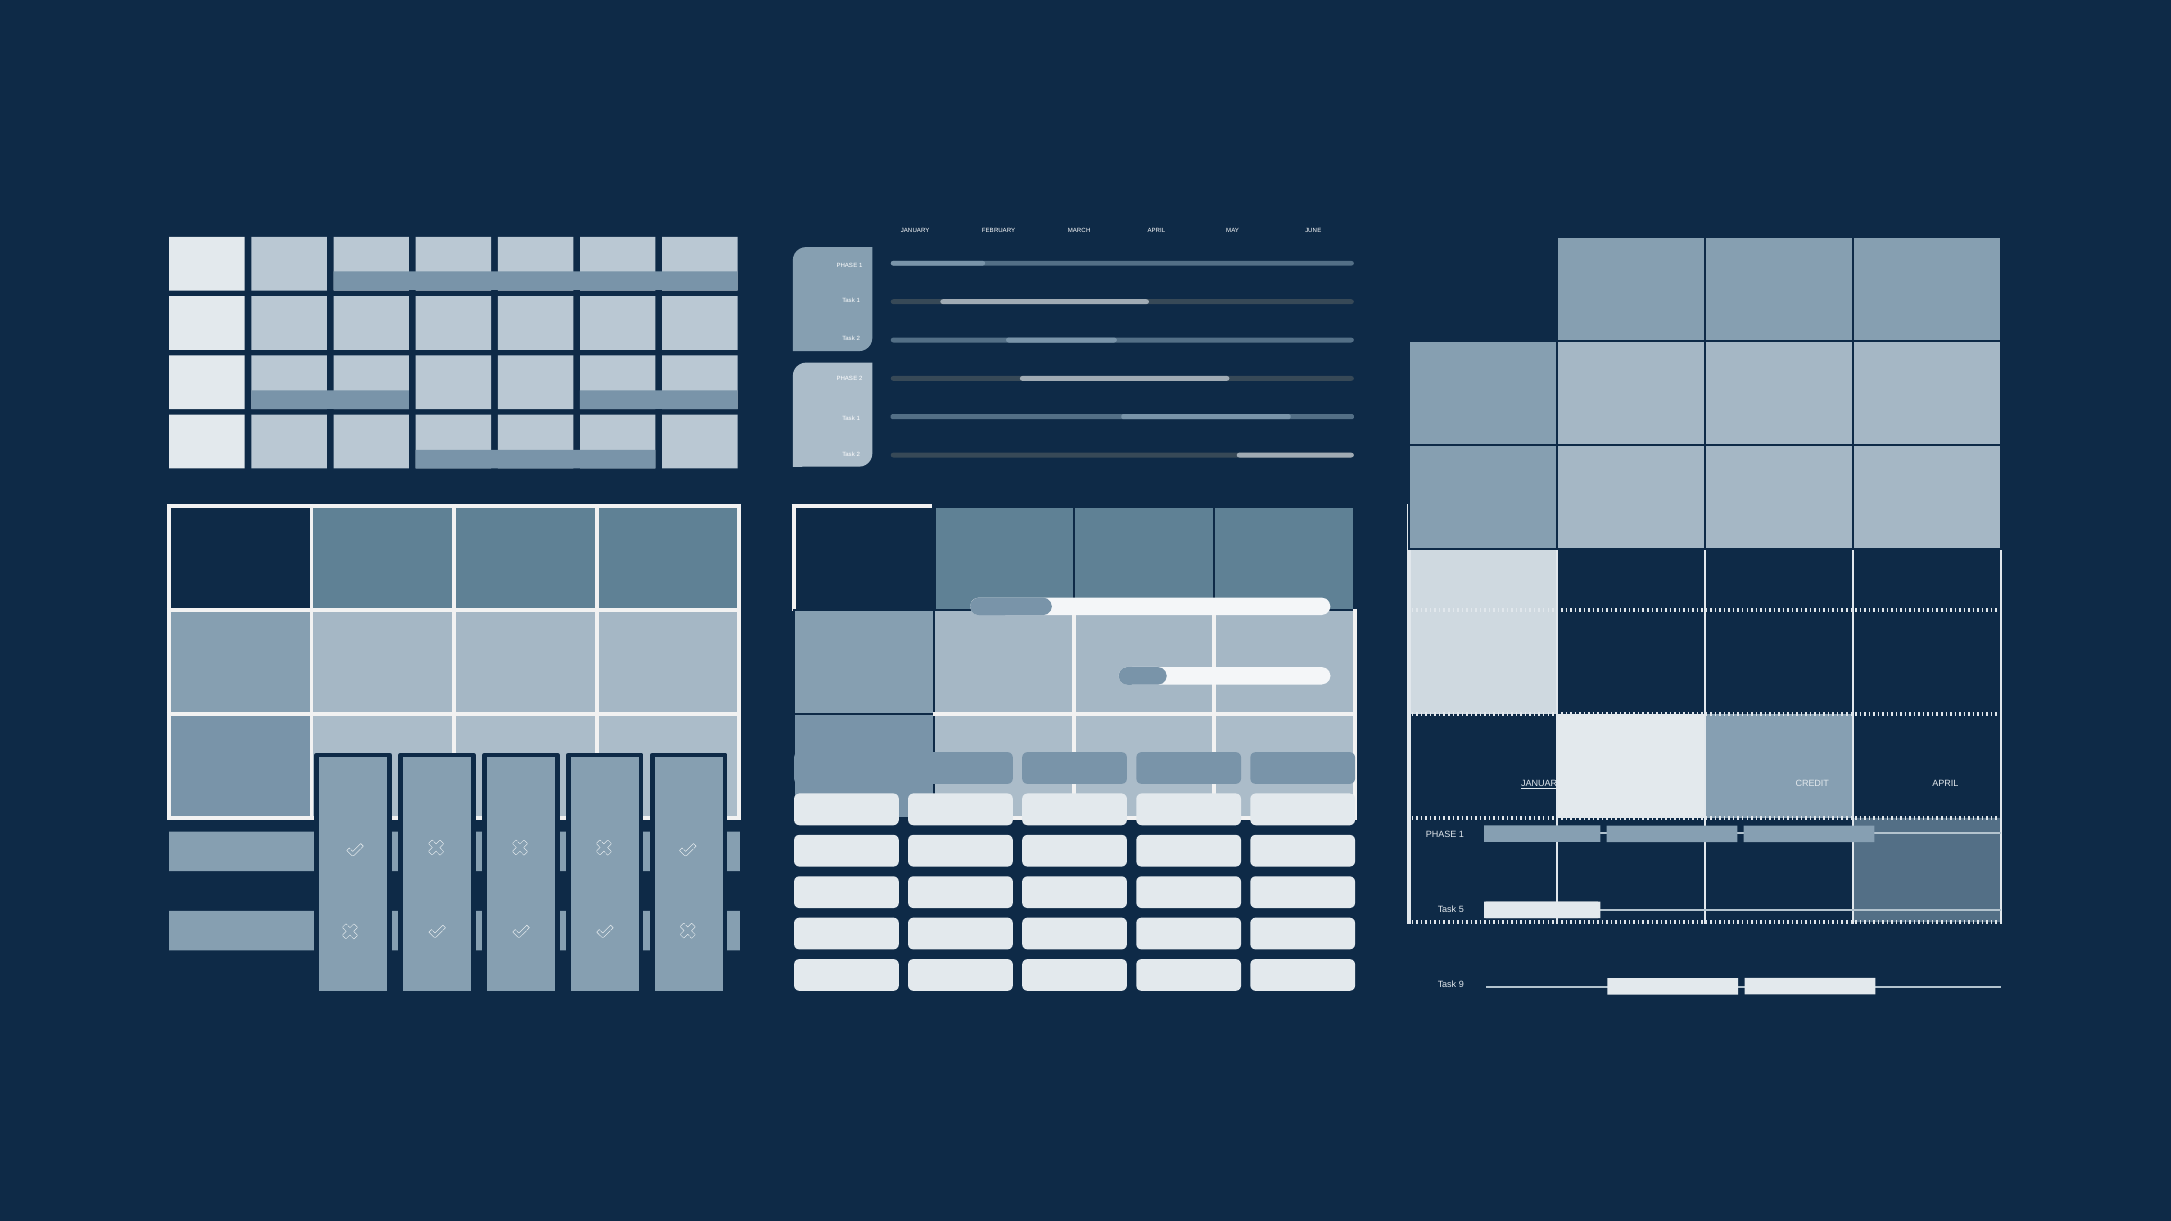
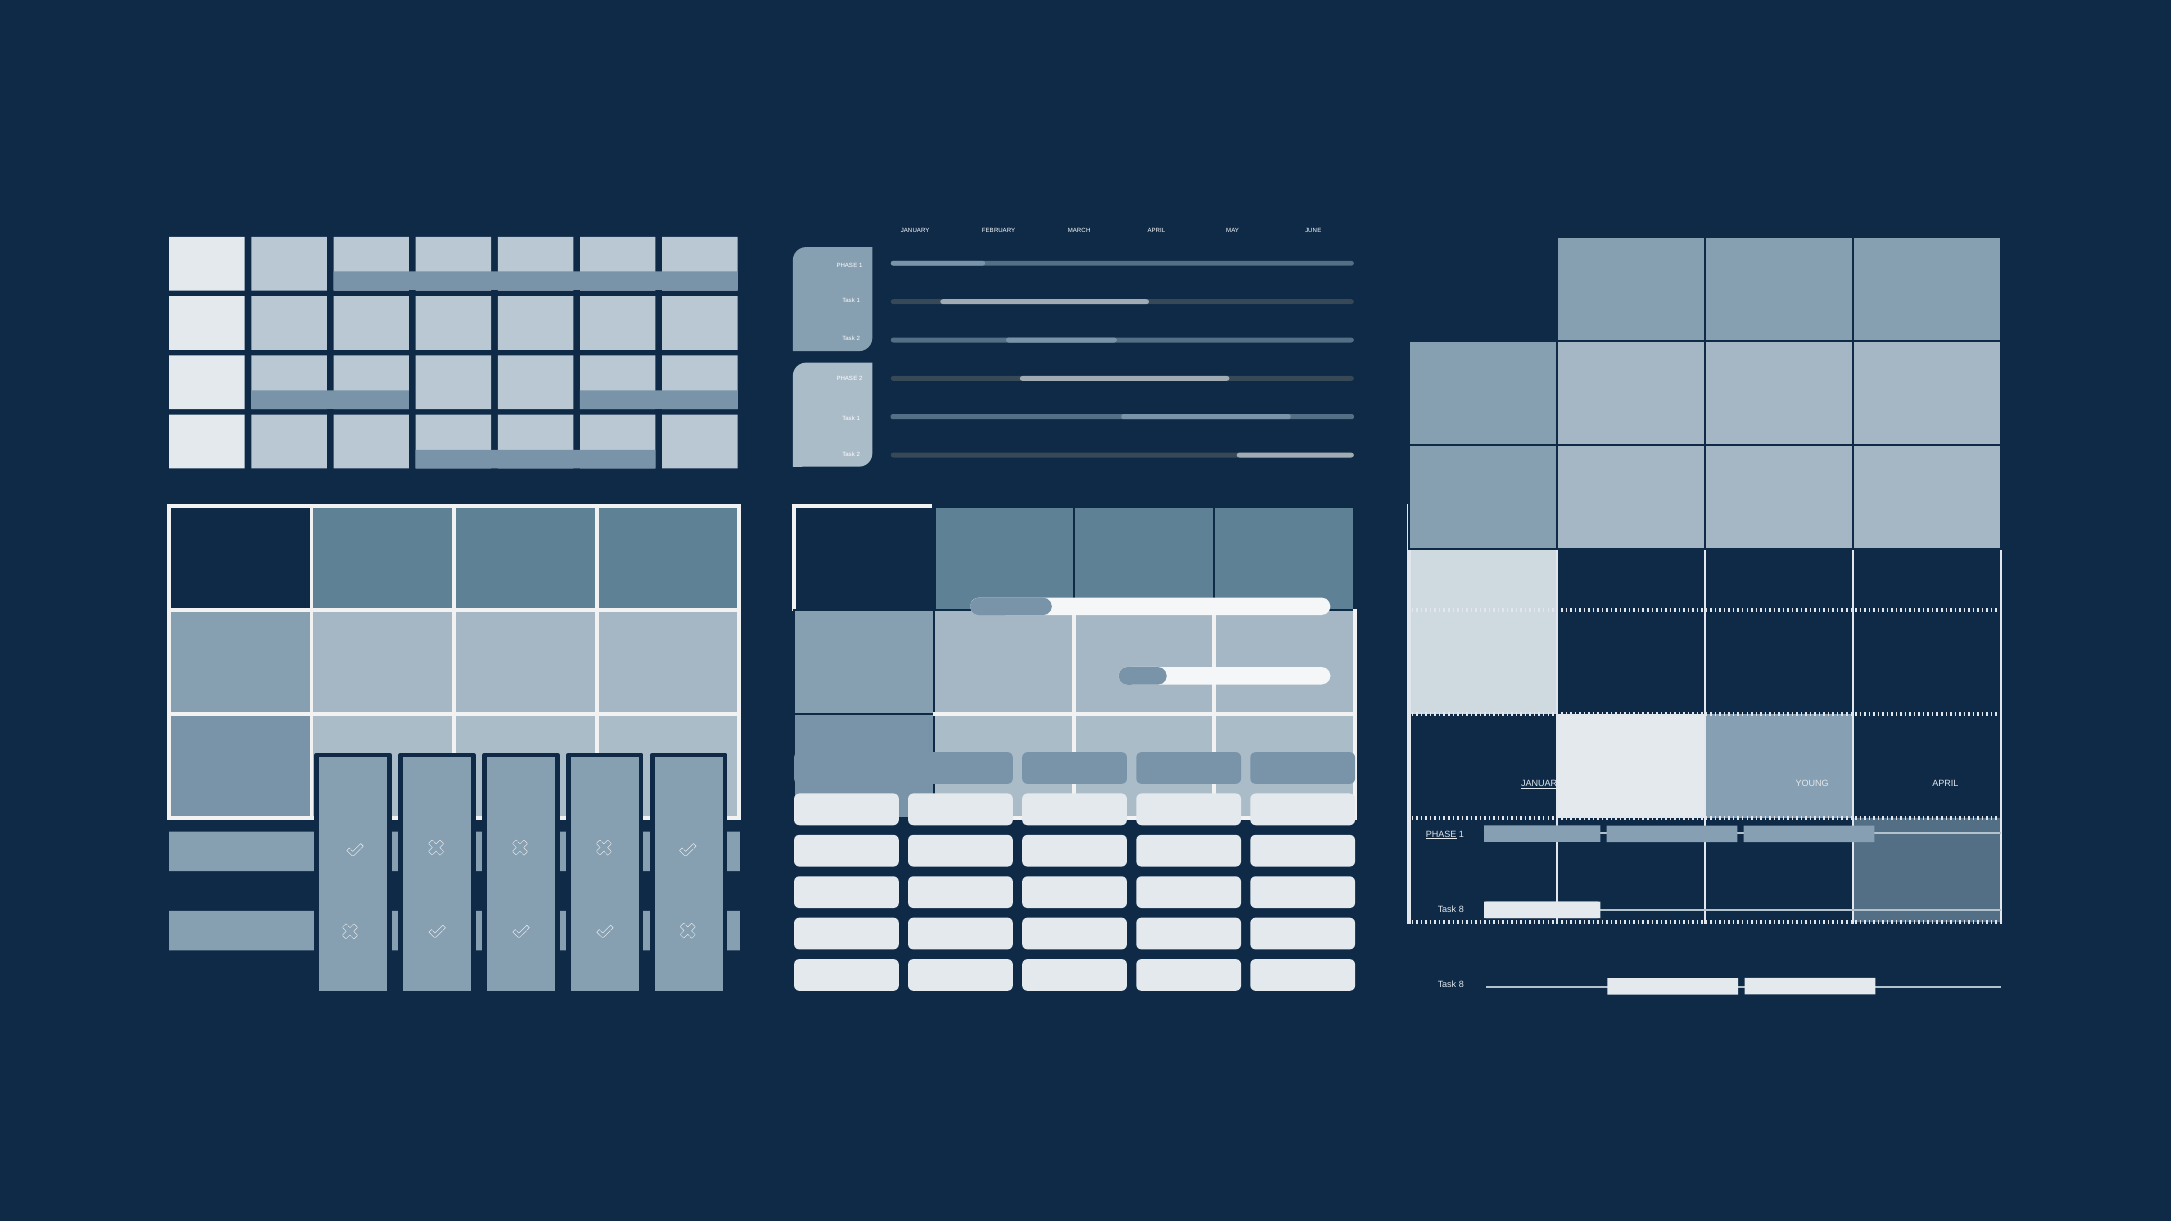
CREDIT: CREDIT -> YOUNG (1812, 784)
PHASE underline: none -> present (1441, 834)
5: 5 -> 8 (1461, 909)
9: 9 -> 8 (1461, 984)
